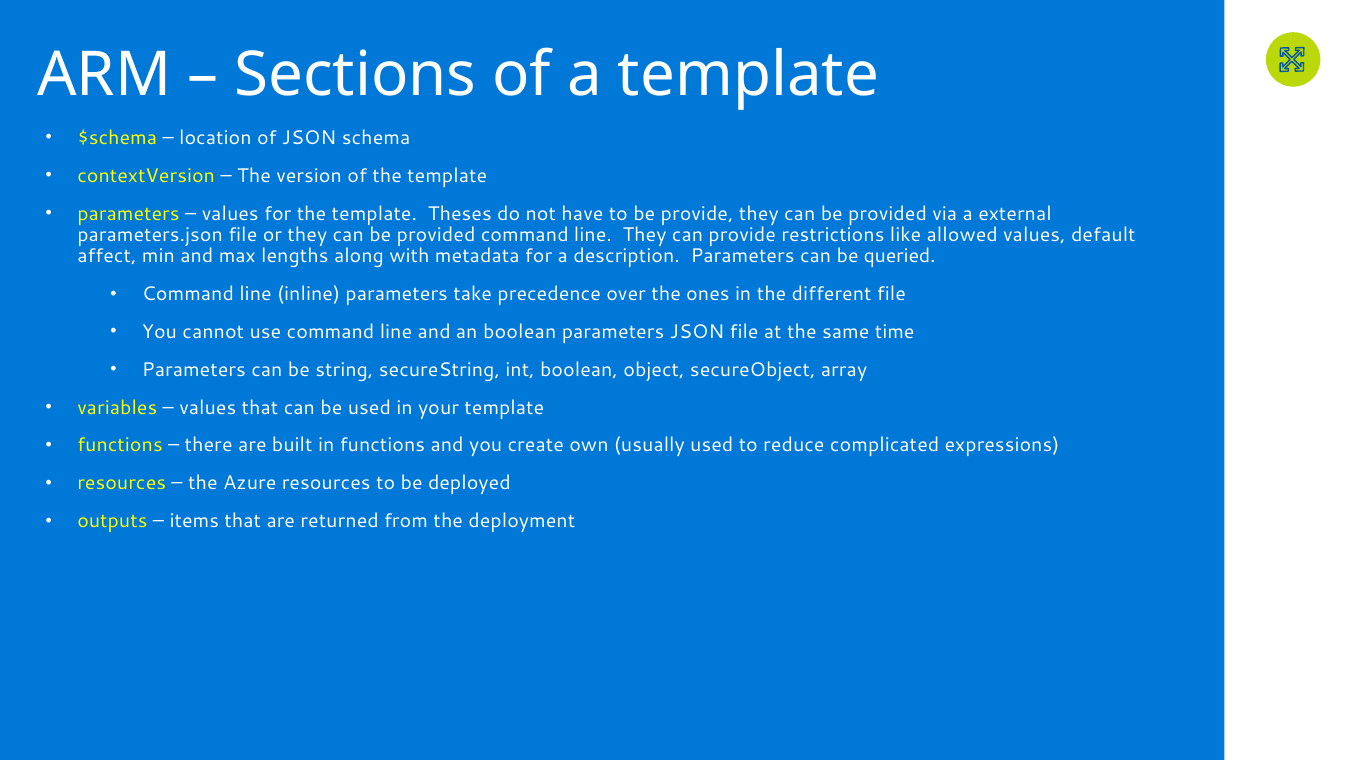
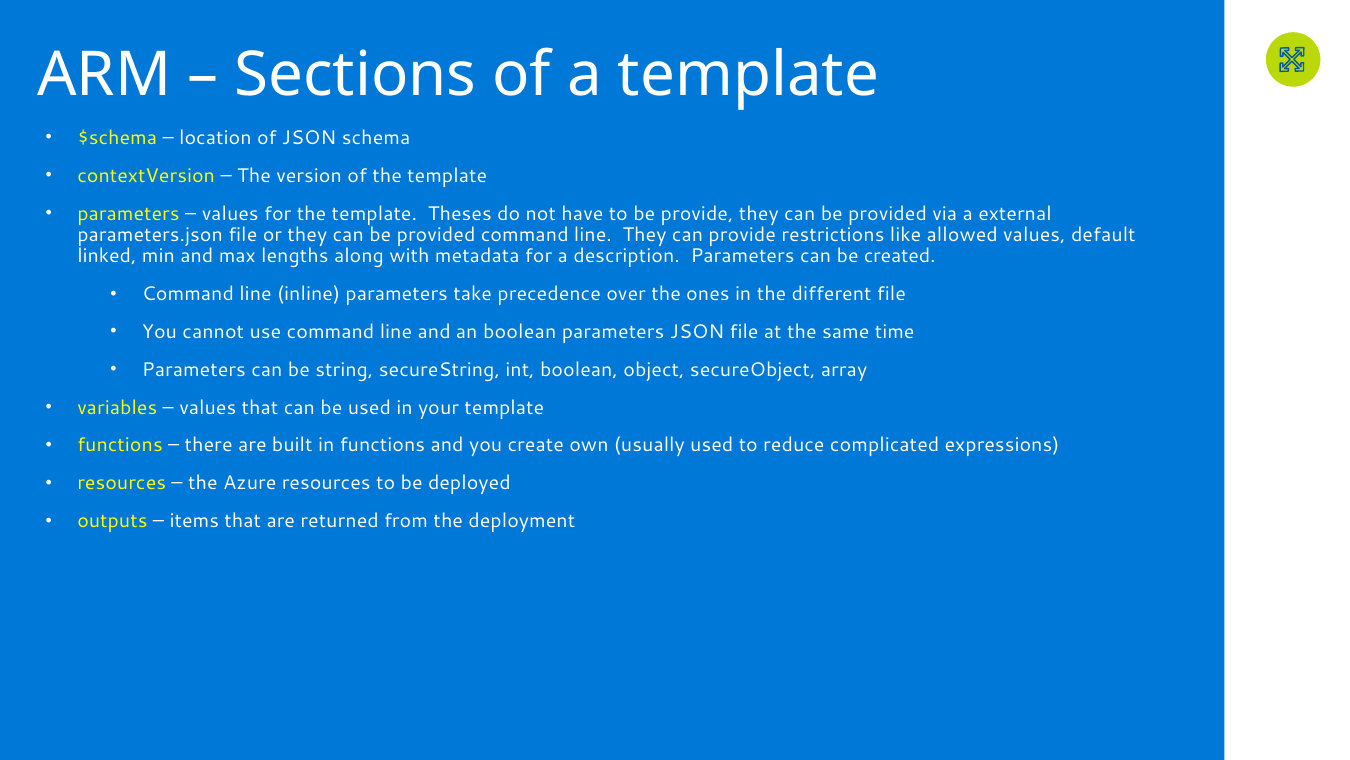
affect: affect -> linked (107, 256)
queried: queried -> created (900, 256)
